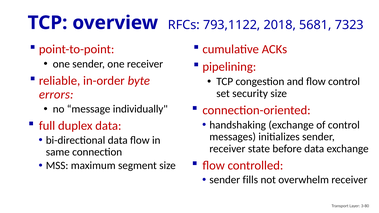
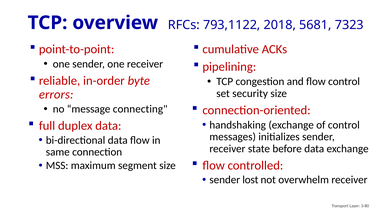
individually: individually -> connecting (140, 109)
fills: fills -> lost (250, 180)
